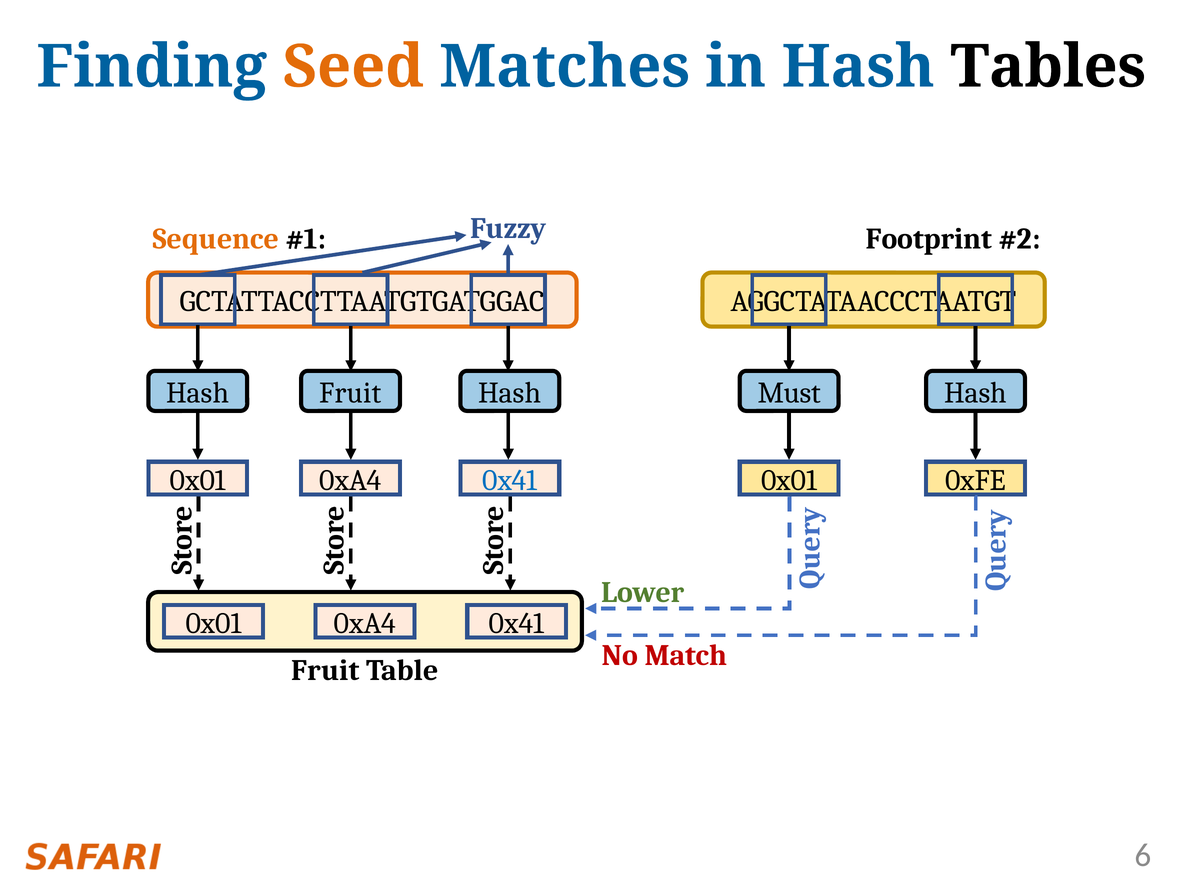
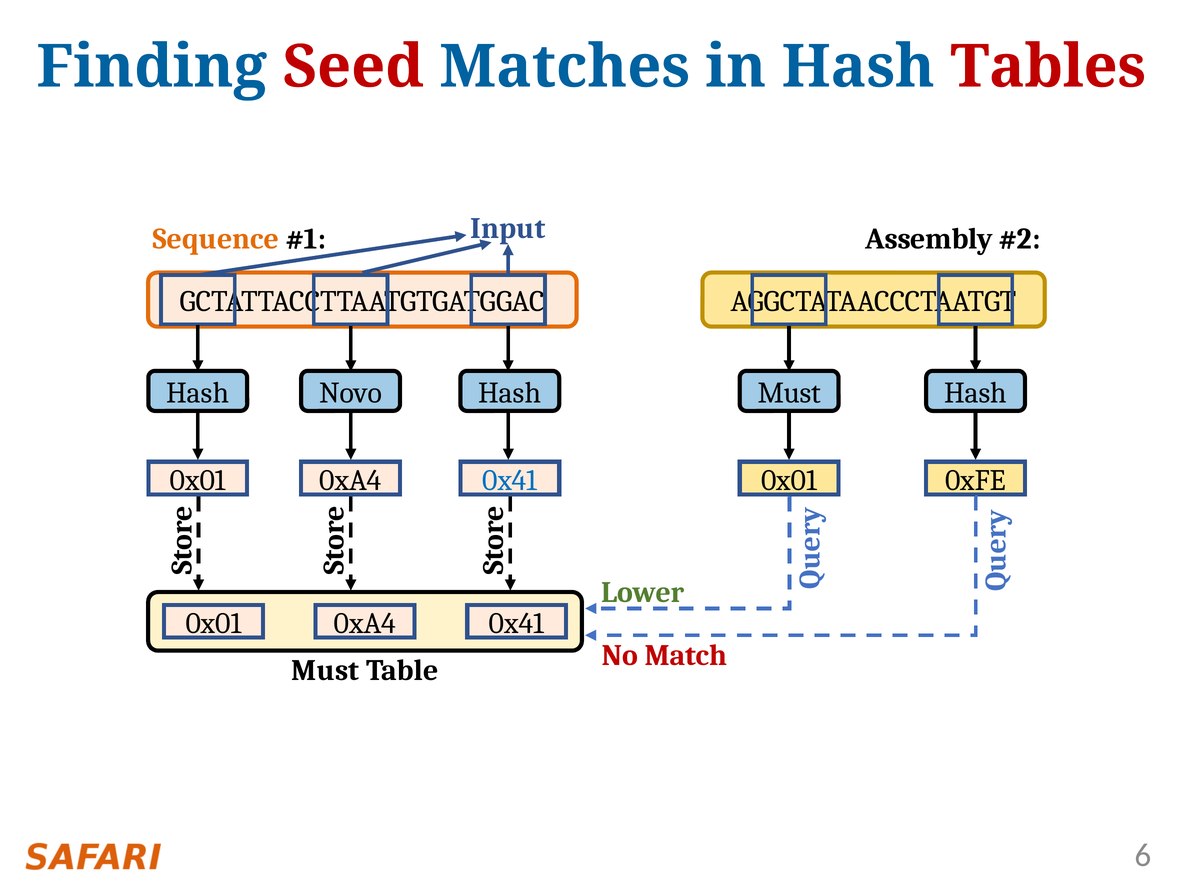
Seed colour: orange -> red (353, 67)
Tables colour: black -> red (1048, 67)
Fuzzy: Fuzzy -> Input (508, 228)
Footprint: Footprint -> Assembly (929, 239)
Fruit: Fruit -> Novo (351, 393)
Fruit: Fruit -> Must (325, 670)
